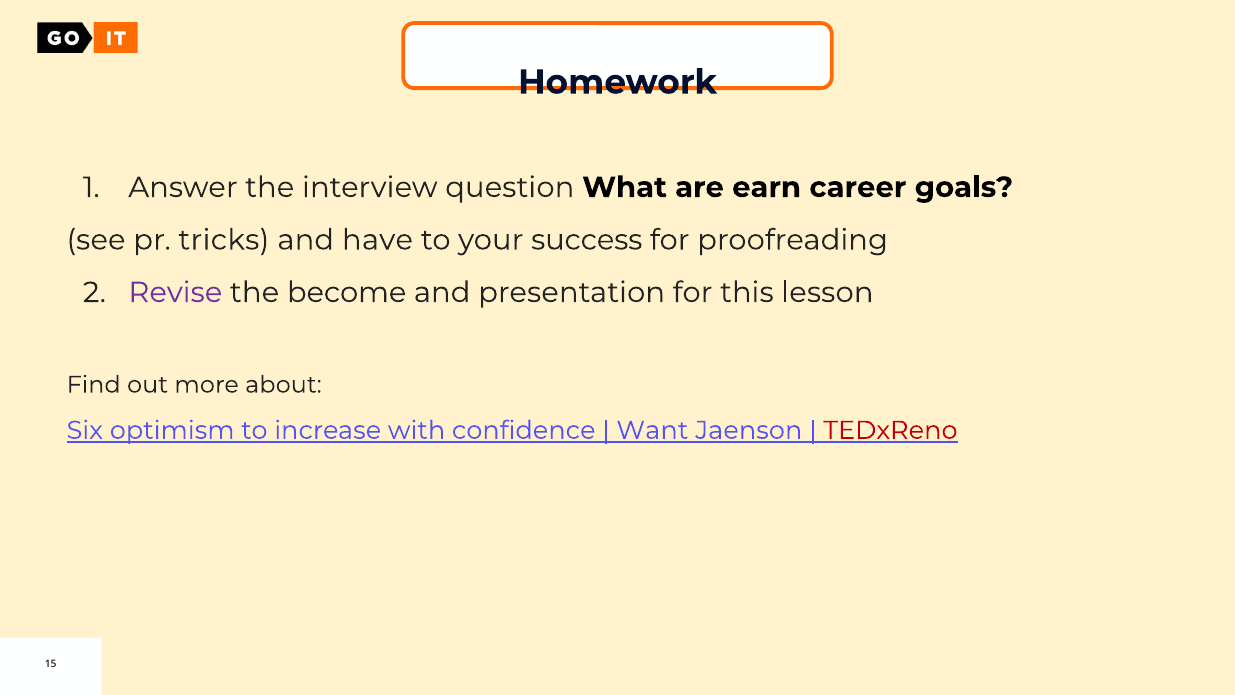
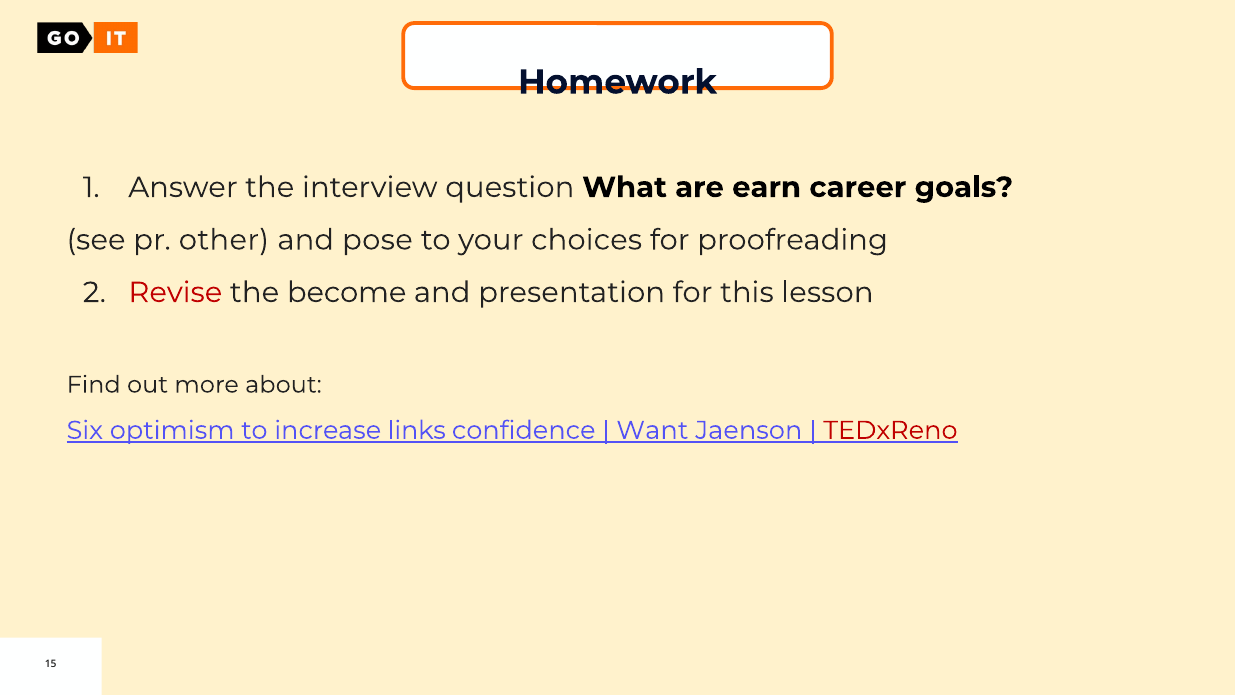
tricks: tricks -> other (224, 240)
have: have -> pose (377, 240)
success: success -> choices (587, 240)
Revise colour: purple -> red (175, 292)
with: with -> links (417, 430)
